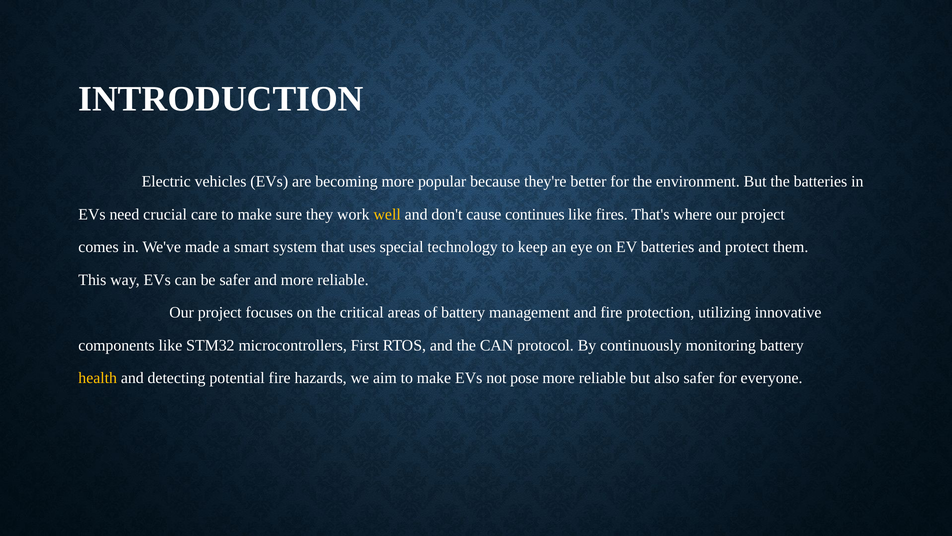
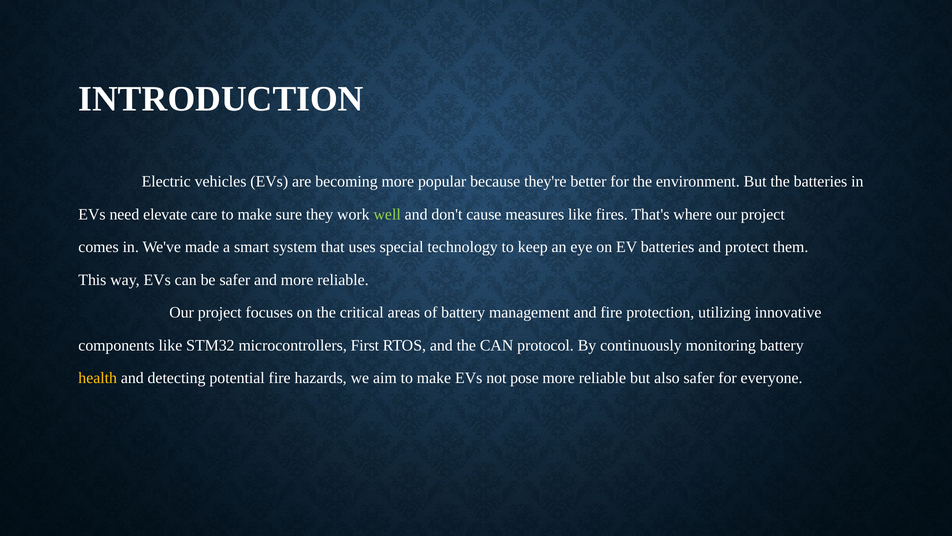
crucial: crucial -> elevate (165, 214)
well colour: yellow -> light green (387, 214)
continues: continues -> measures (535, 214)
